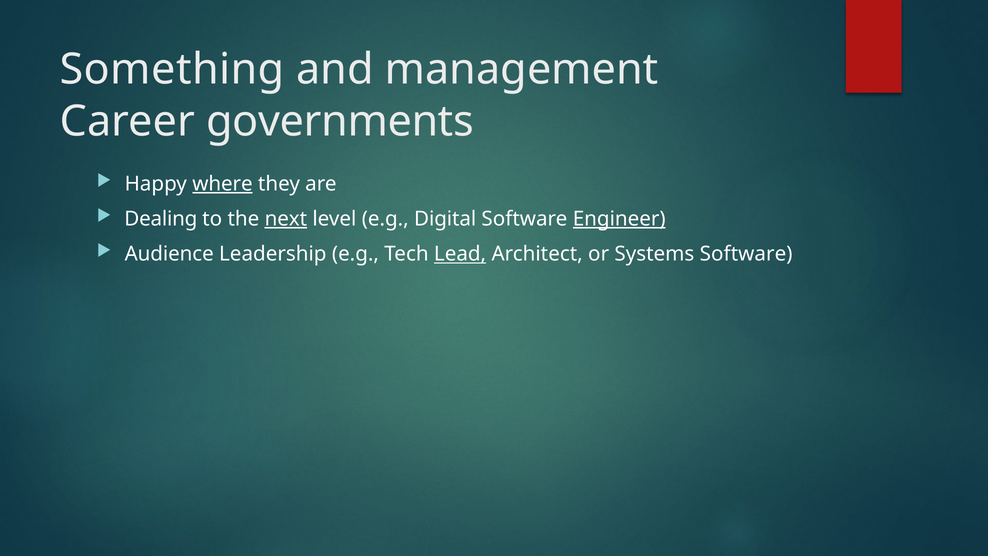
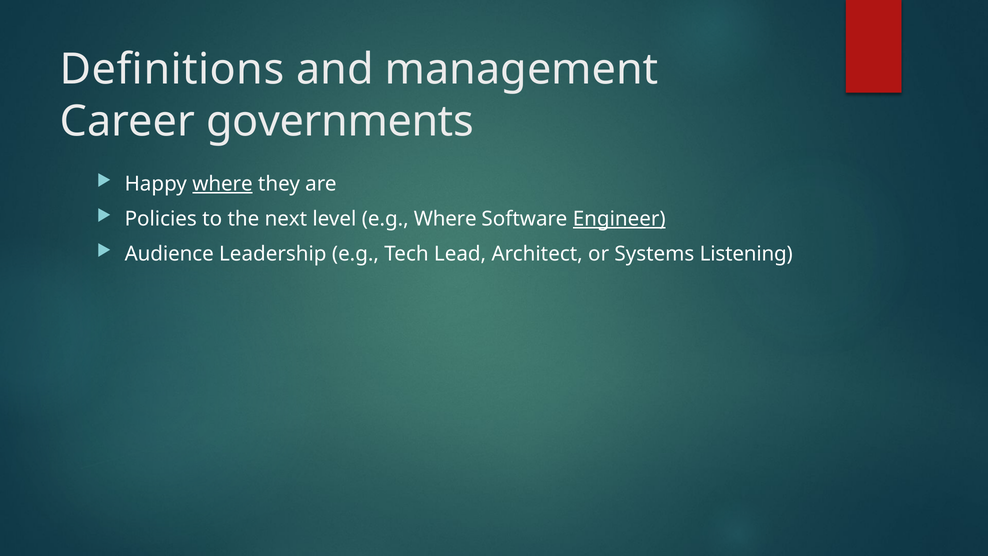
Something: Something -> Definitions (172, 69)
Dealing: Dealing -> Policies (161, 219)
next underline: present -> none (286, 219)
e.g Digital: Digital -> Where (445, 219)
Lead underline: present -> none (460, 254)
Systems Software: Software -> Listening (746, 254)
